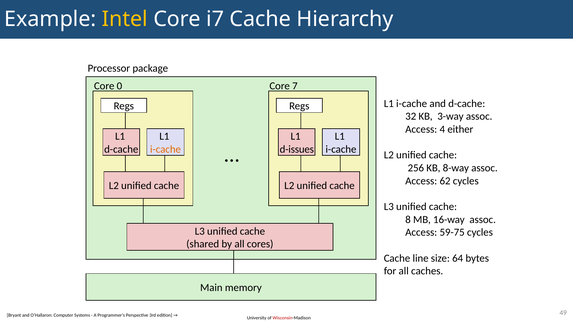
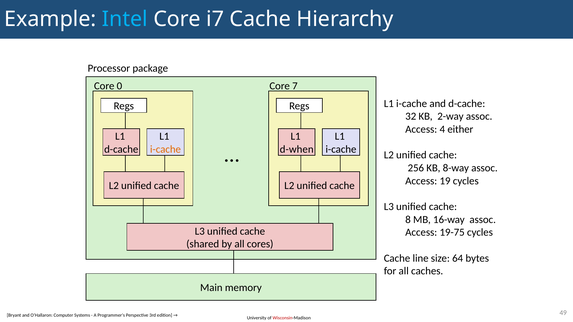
Intel colour: yellow -> light blue (125, 19)
3-way: 3-way -> 2-way (450, 117)
d-issues: d-issues -> d-when (297, 149)
62: 62 -> 19 (445, 181)
59-75: 59-75 -> 19-75 (452, 233)
